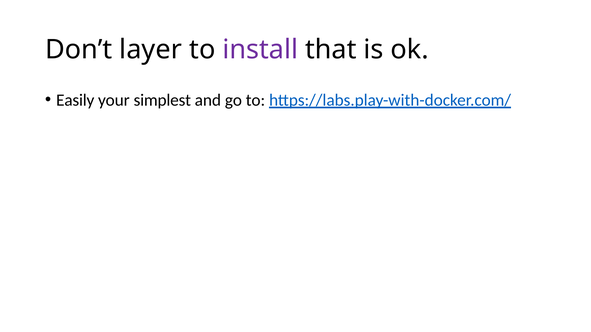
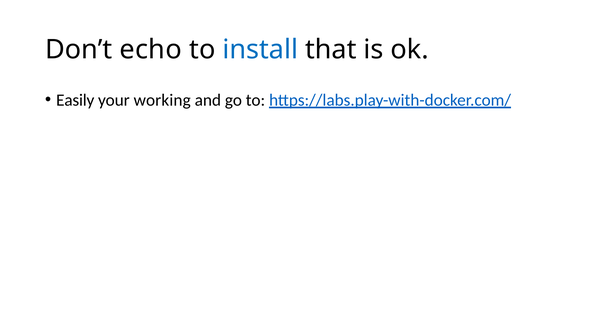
layer: layer -> echo (151, 50)
install colour: purple -> blue (260, 50)
simplest: simplest -> working (162, 100)
